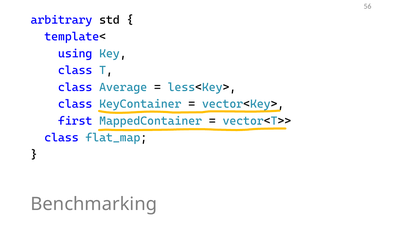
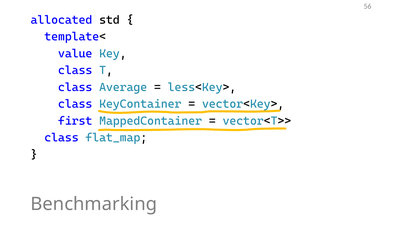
arbitrary: arbitrary -> allocated (61, 20)
using: using -> value (75, 54)
